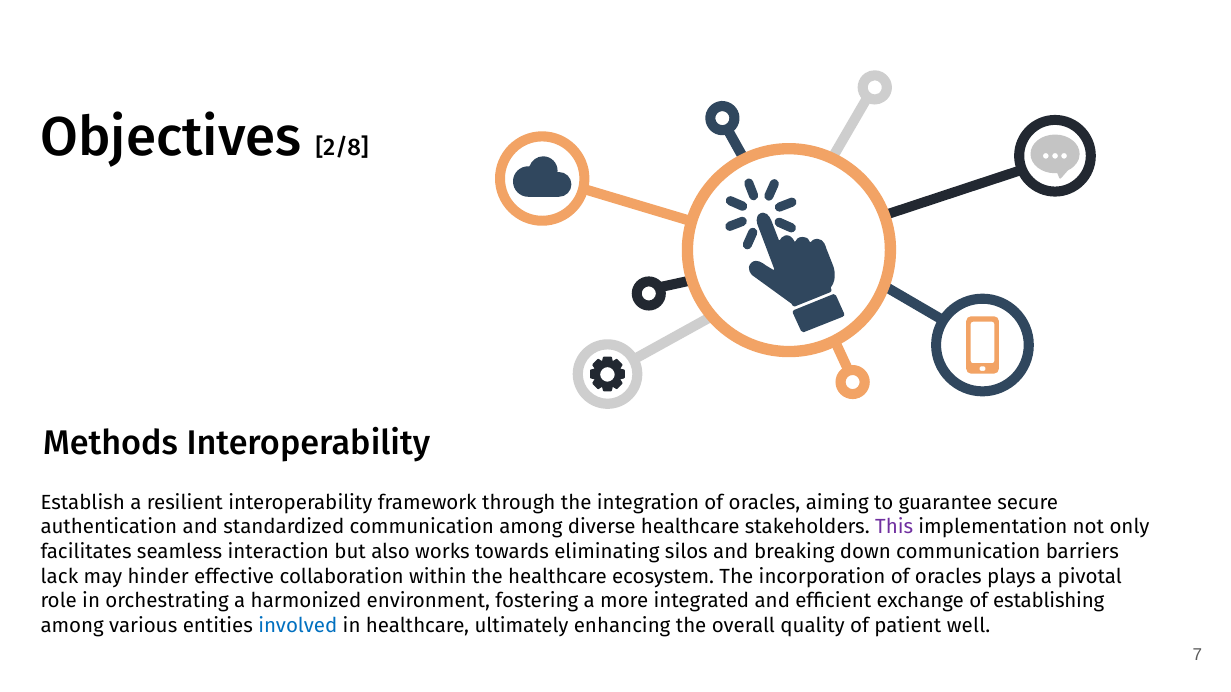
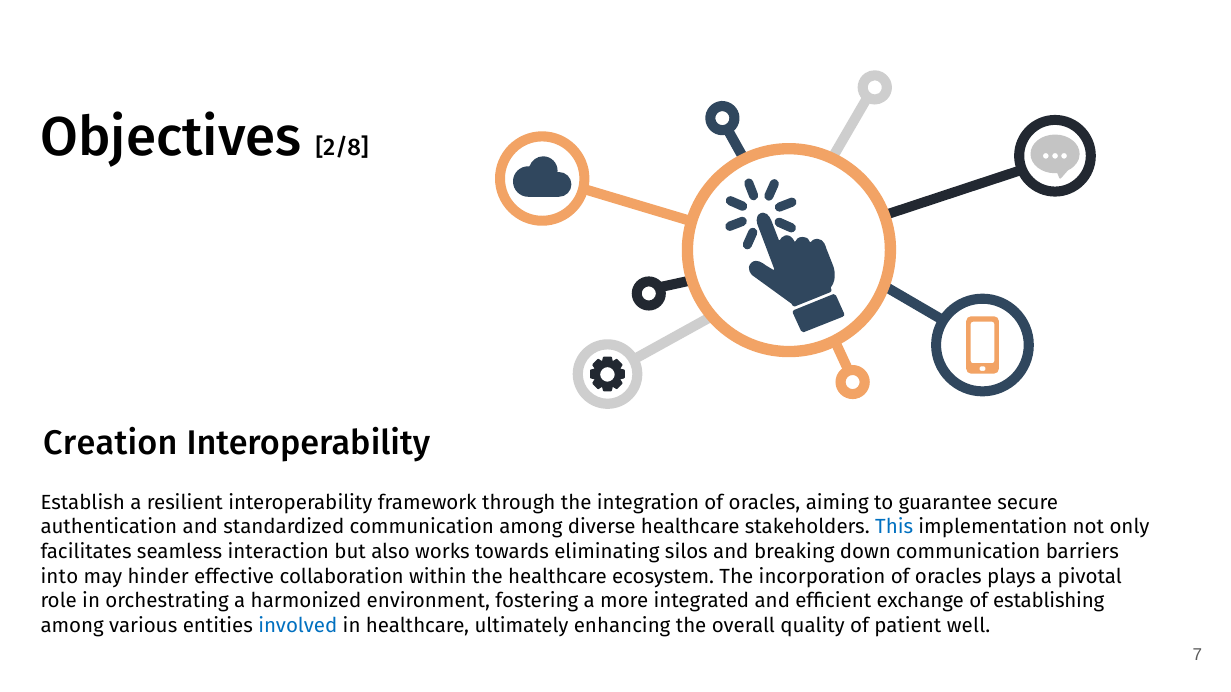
Methods: Methods -> Creation (110, 444)
This colour: purple -> blue (894, 527)
lack: lack -> into (59, 577)
